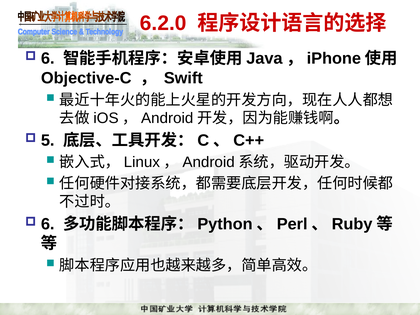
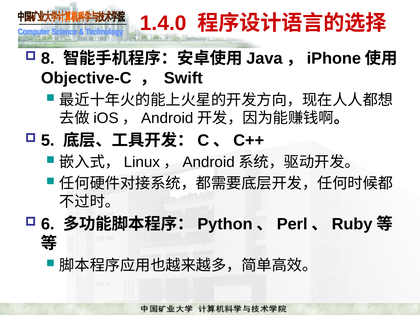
6.2.0: 6.2.0 -> 1.4.0 (163, 23)
6: 6 -> 8 (48, 59)
